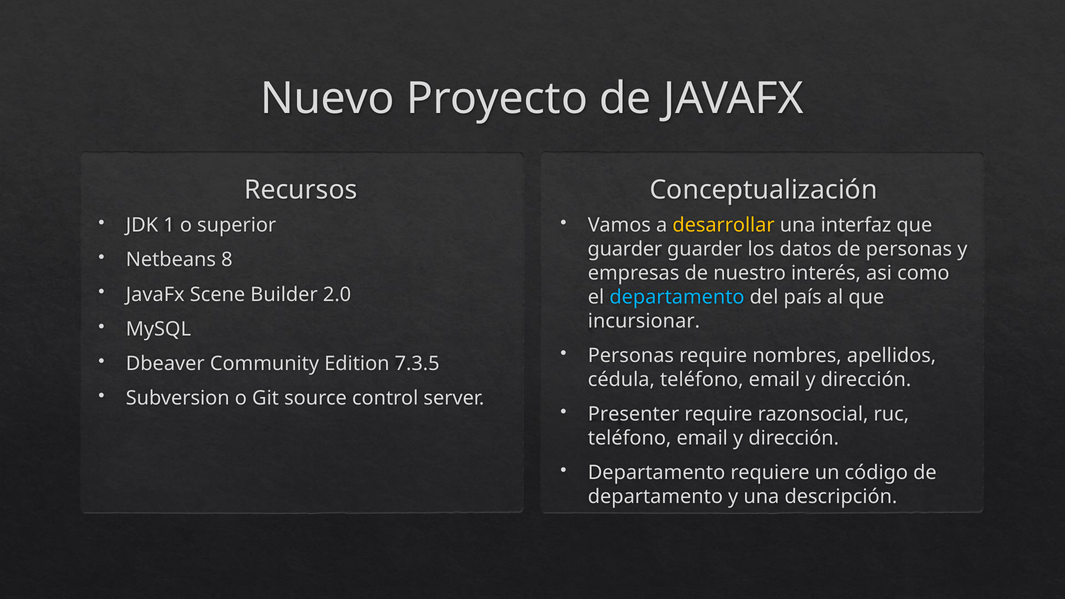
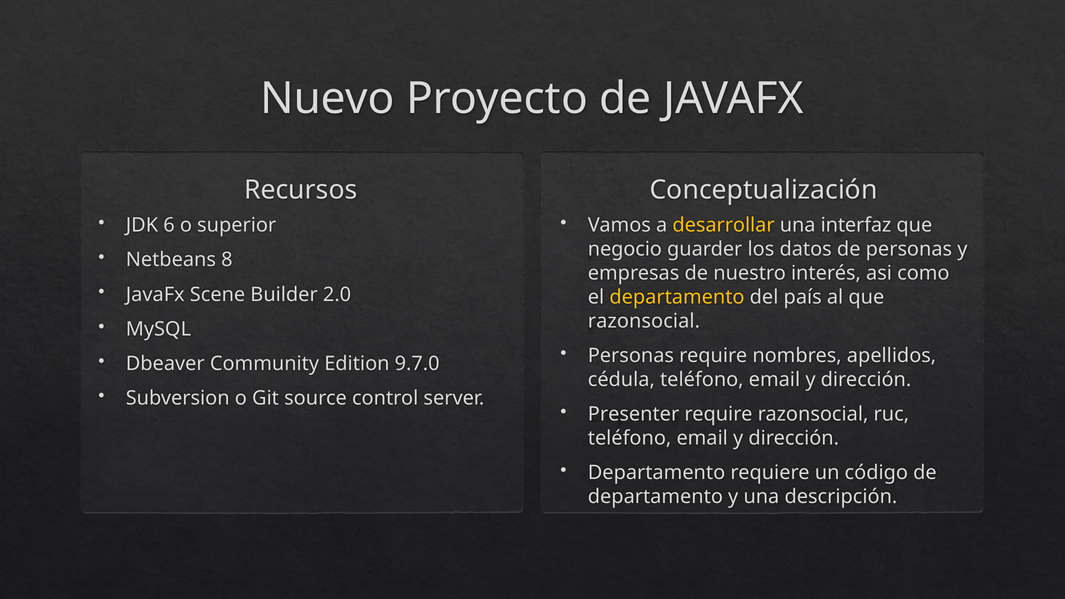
1: 1 -> 6 (169, 225)
guarder: guarder -> negocio (625, 249)
departamento colour: light blue -> yellow (677, 297)
incursionar: incursionar -> razonsocial (644, 321)
7.3.5: 7.3.5 -> 9.7.0 (417, 364)
